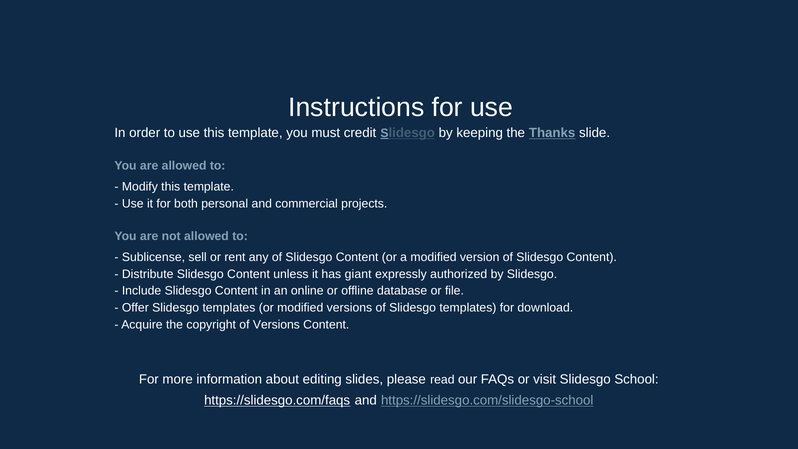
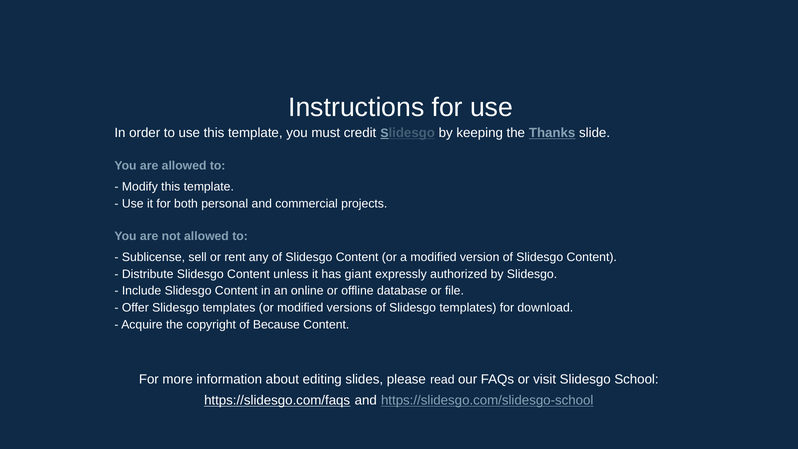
of Versions: Versions -> Because (276, 324)
